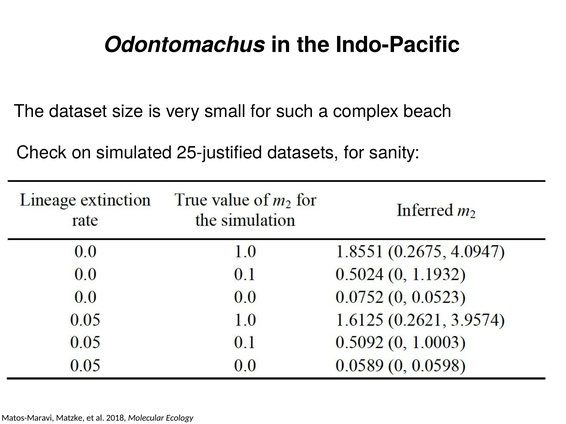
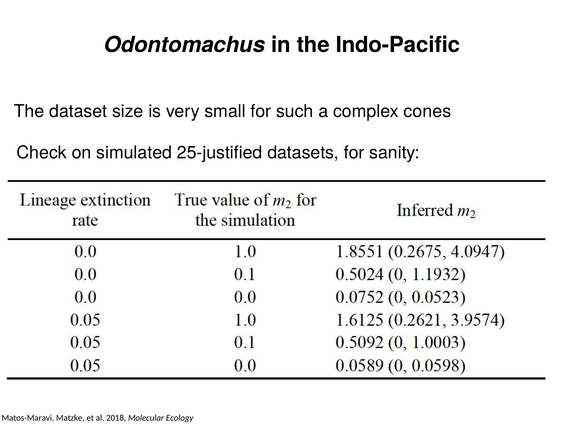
beach: beach -> cones (428, 112)
